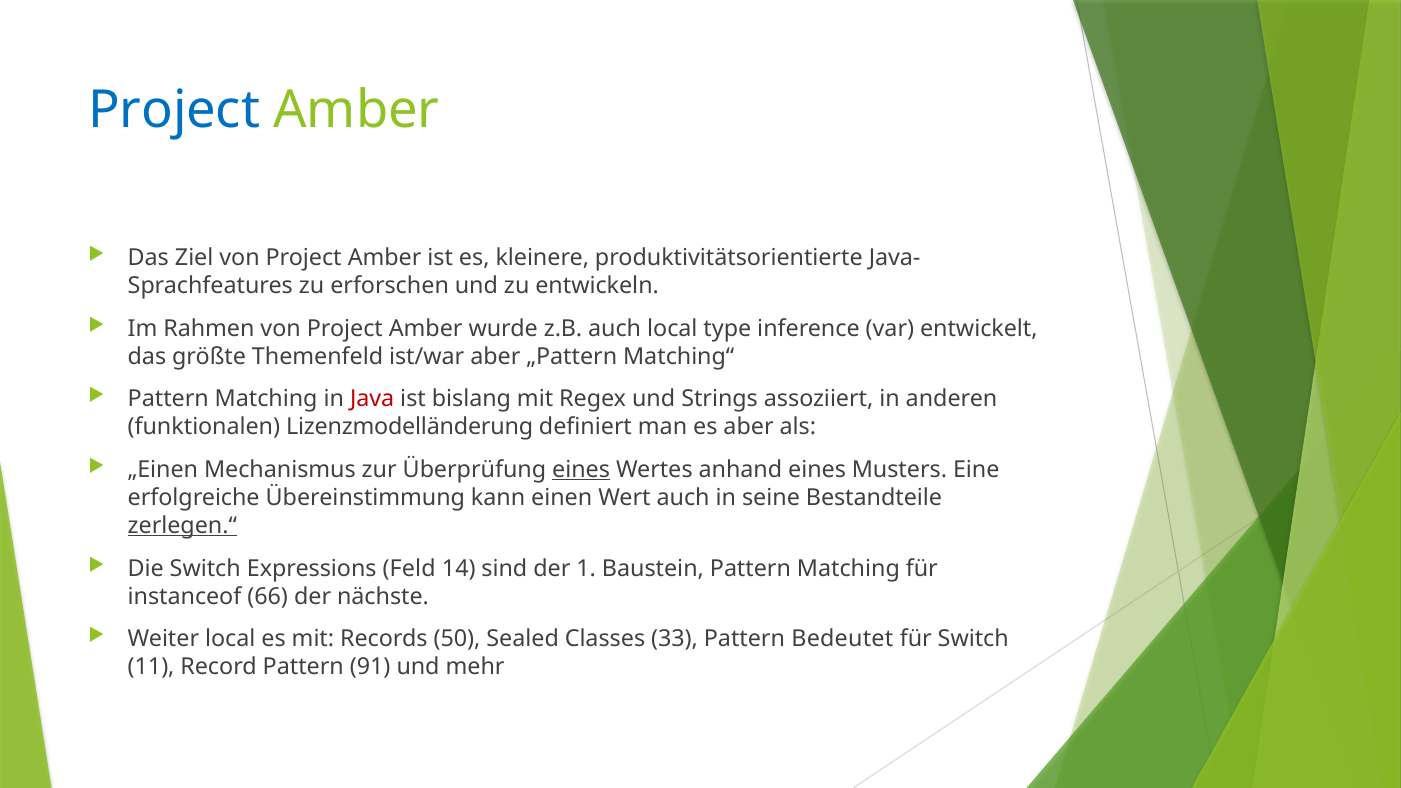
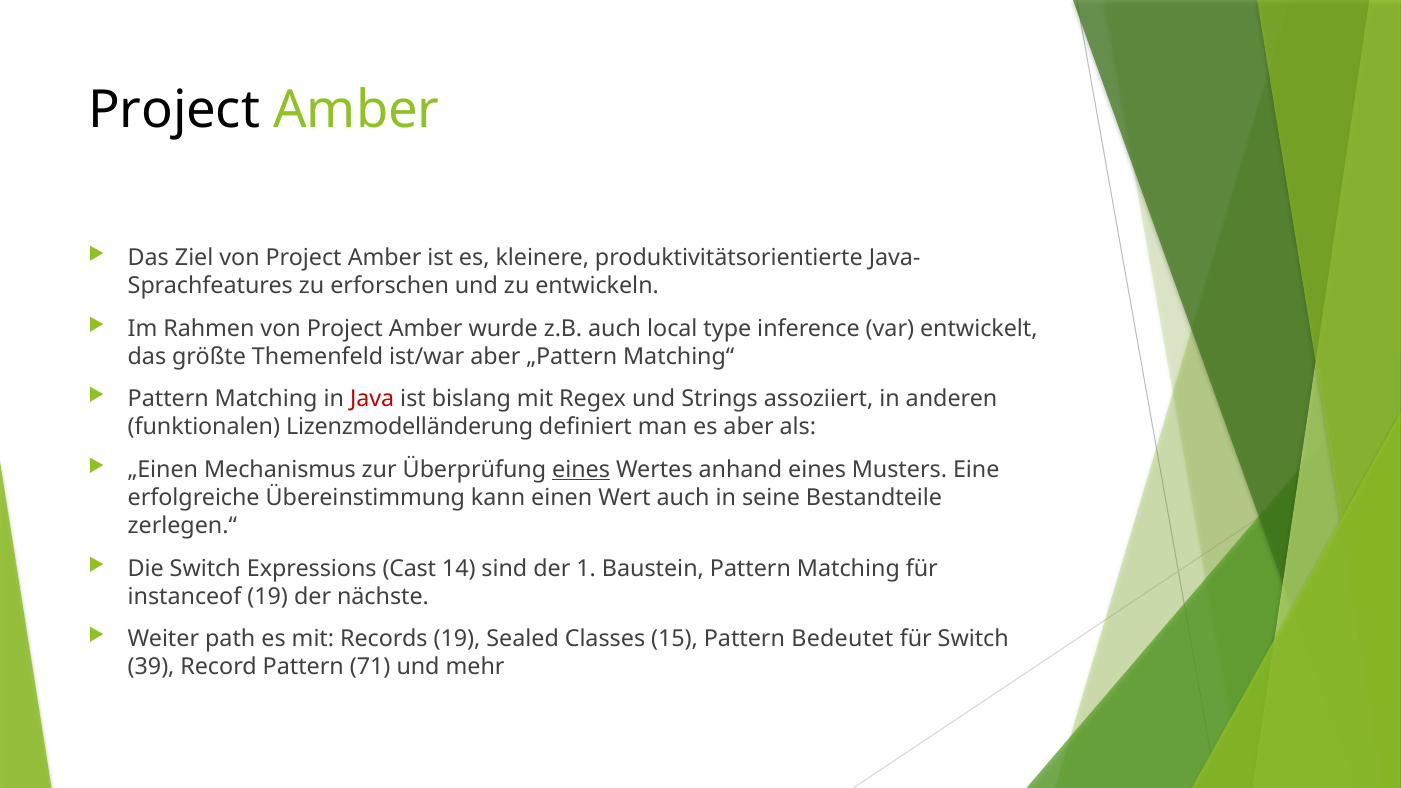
Project colour: blue -> black (174, 110)
zerlegen.“ underline: present -> none (182, 526)
Feld: Feld -> Cast (409, 568)
instanceof 66: 66 -> 19 (268, 596)
Weiter local: local -> path (230, 639)
Records 50: 50 -> 19 (457, 639)
33: 33 -> 15 (675, 639)
11: 11 -> 39 (151, 667)
91: 91 -> 71 (370, 667)
